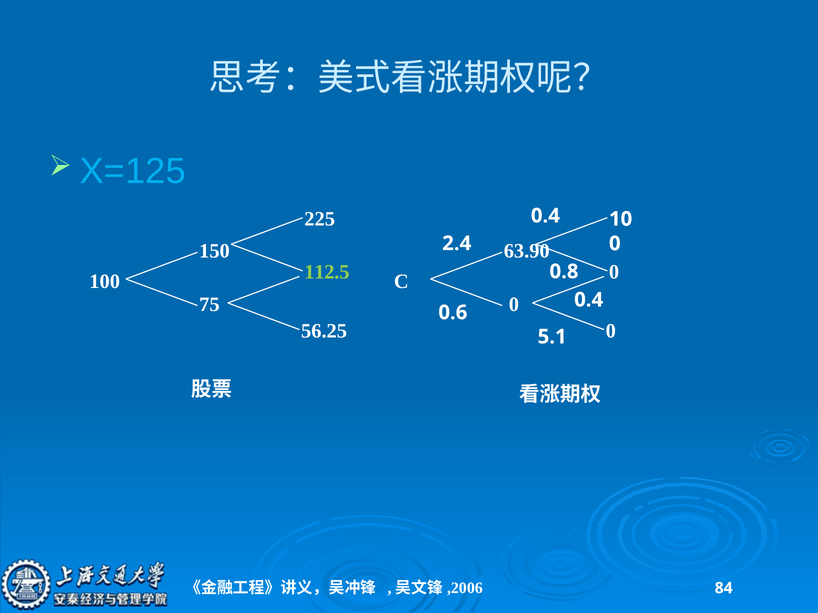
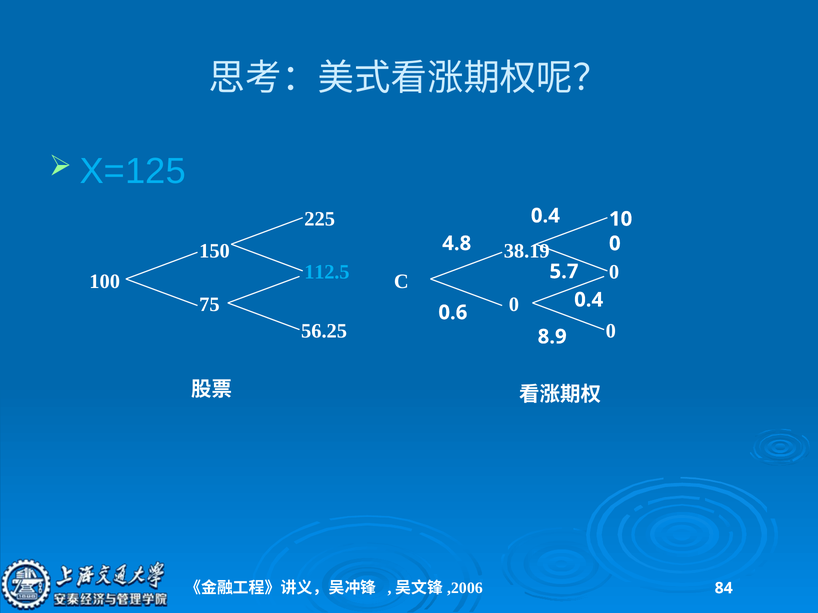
2.4: 2.4 -> 4.8 (457, 244)
63.90: 63.90 -> 38.19 (527, 251)
112.5 colour: light green -> light blue (327, 272)
0.8: 0.8 -> 5.7 (564, 272)
5.1: 5.1 -> 8.9 (552, 337)
